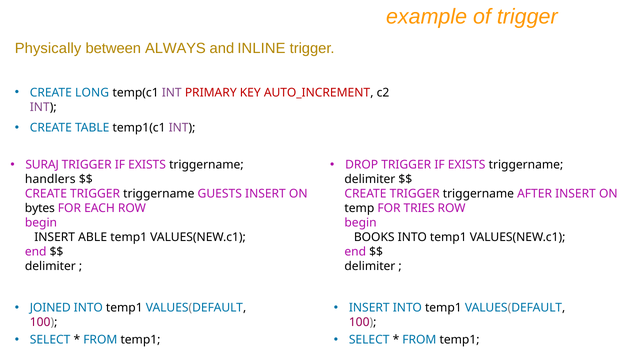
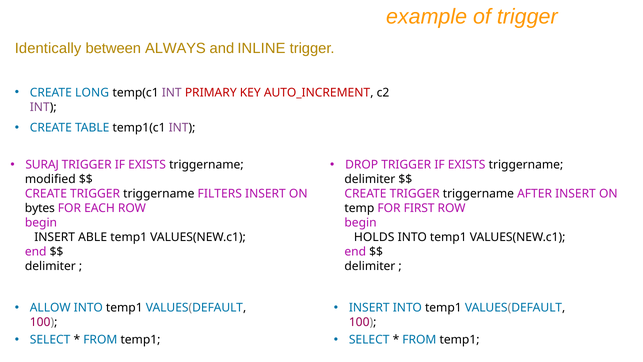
Physically: Physically -> Identically (48, 48)
handlers: handlers -> modified (50, 179)
GUESTS: GUESTS -> FILTERS (220, 194)
TRIES: TRIES -> FIRST (419, 208)
BOOKS: BOOKS -> HOLDS (374, 237)
JOINED: JOINED -> ALLOW (50, 307)
